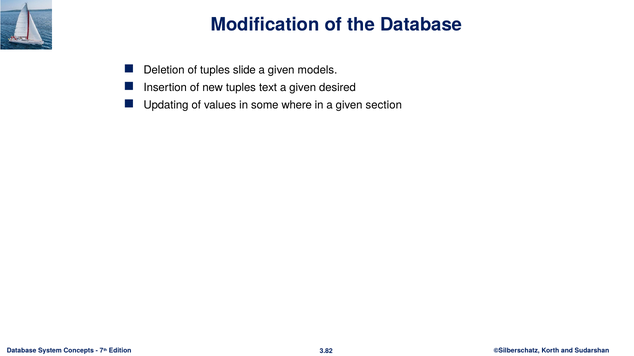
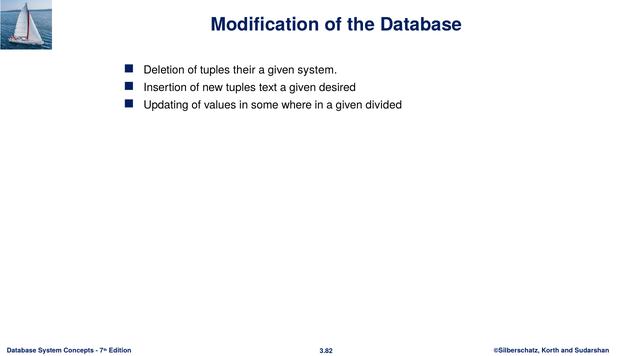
slide: slide -> their (244, 70)
given models: models -> system (317, 70)
section: section -> divided (384, 105)
